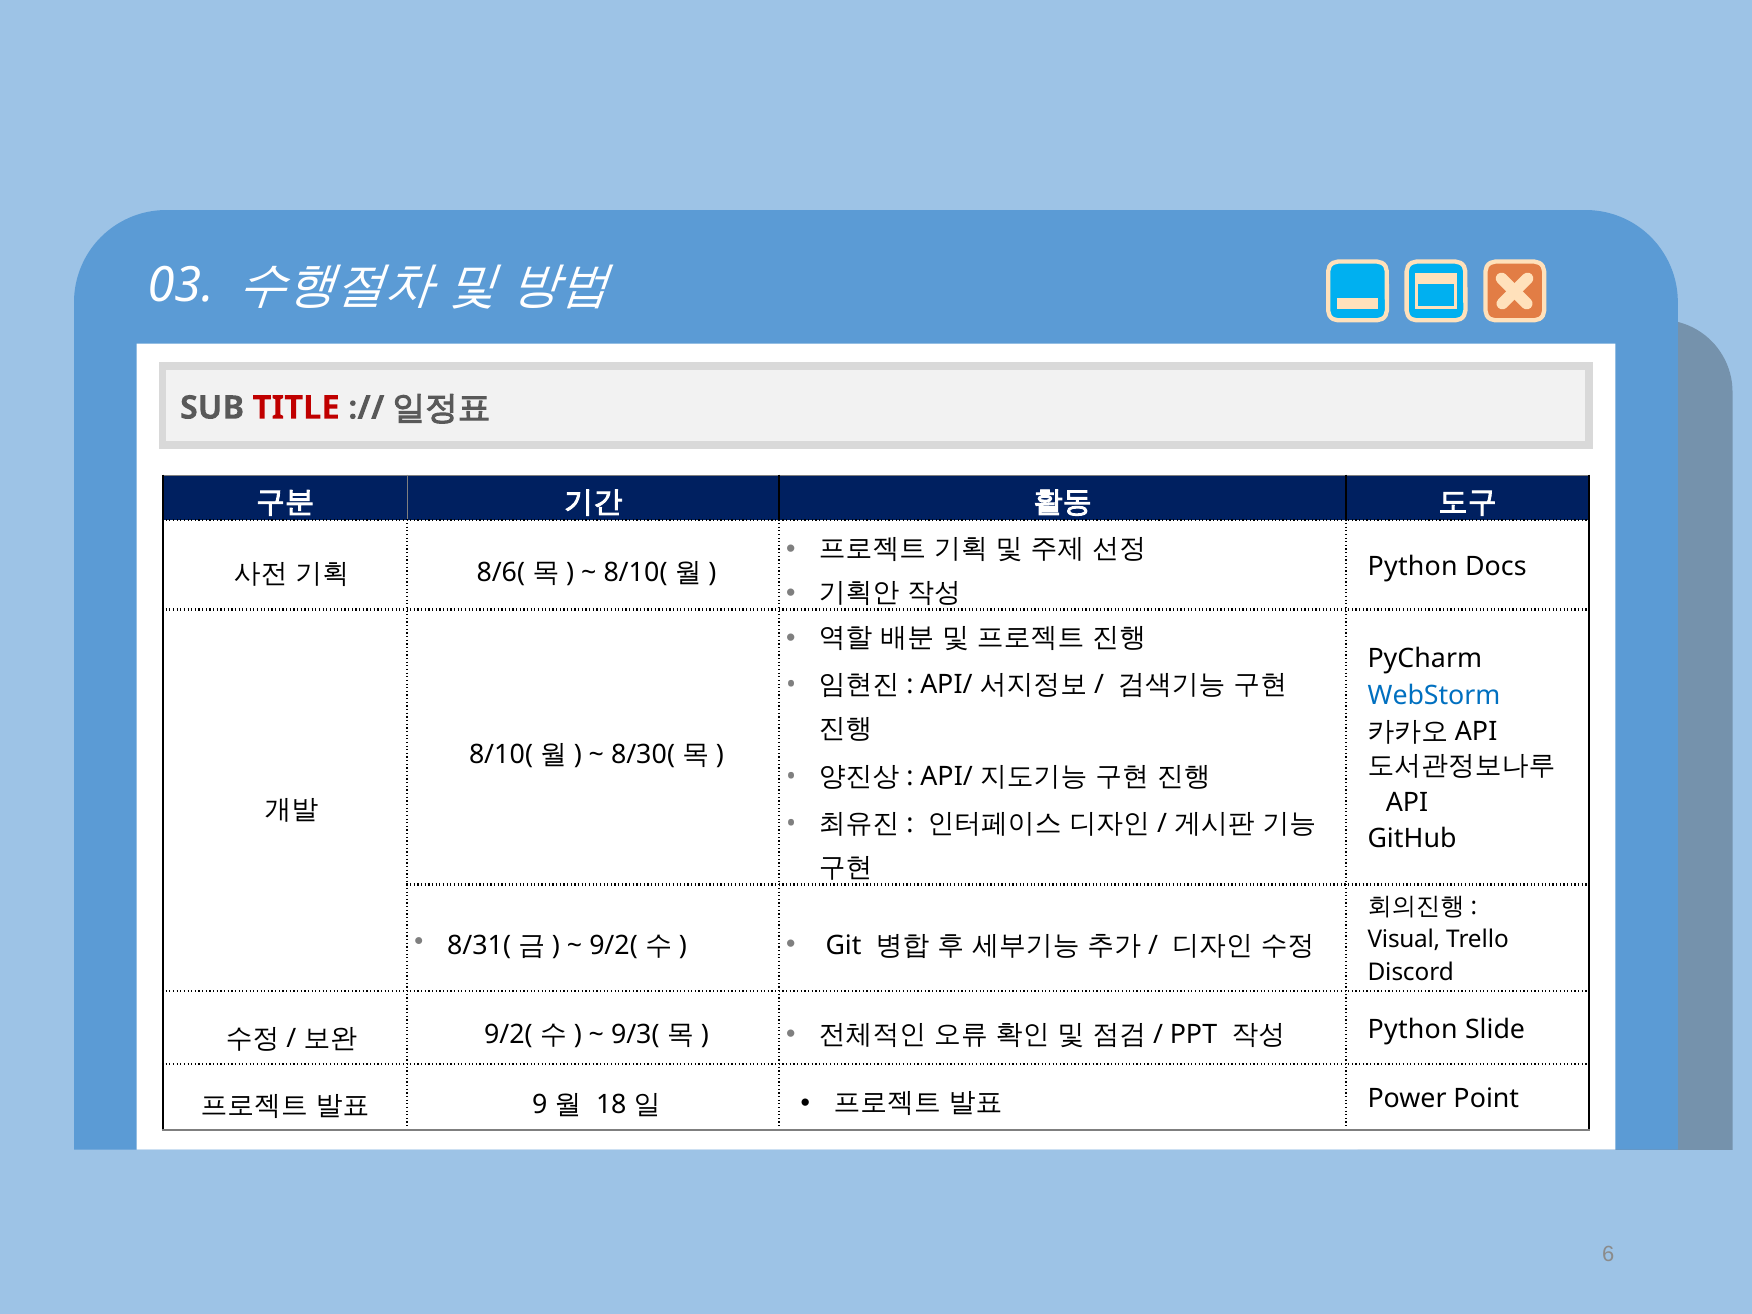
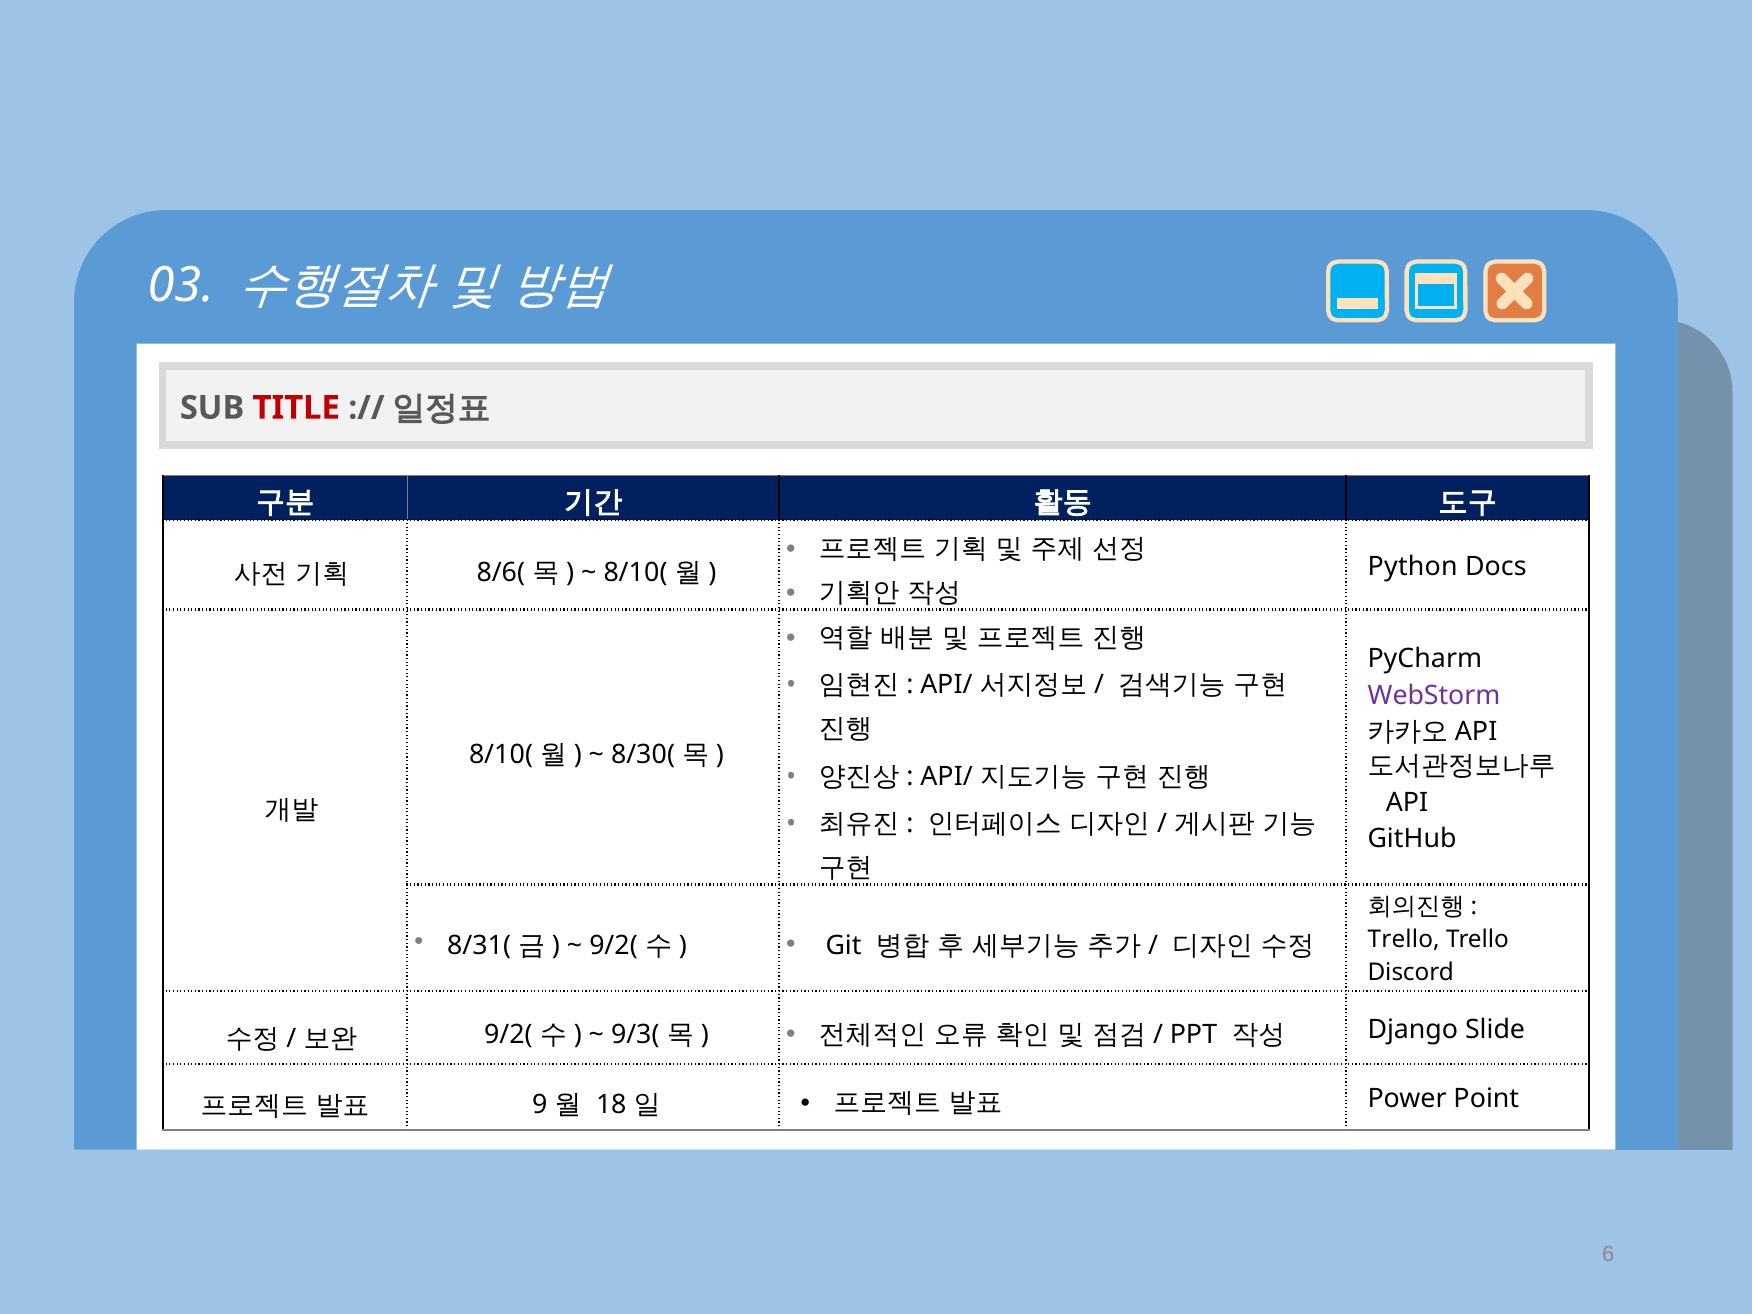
WebStorm colour: blue -> purple (1434, 695)
Visual: Visual -> Trello (1404, 940)
Python: Python -> Django (1413, 1030)
